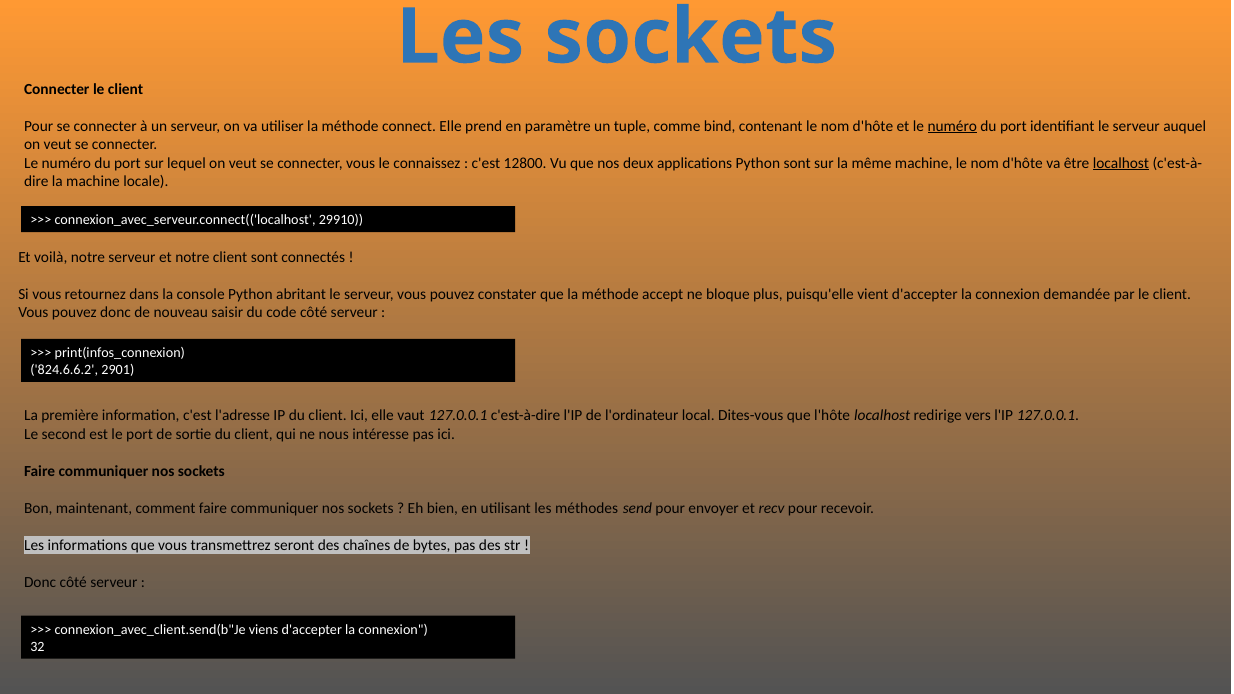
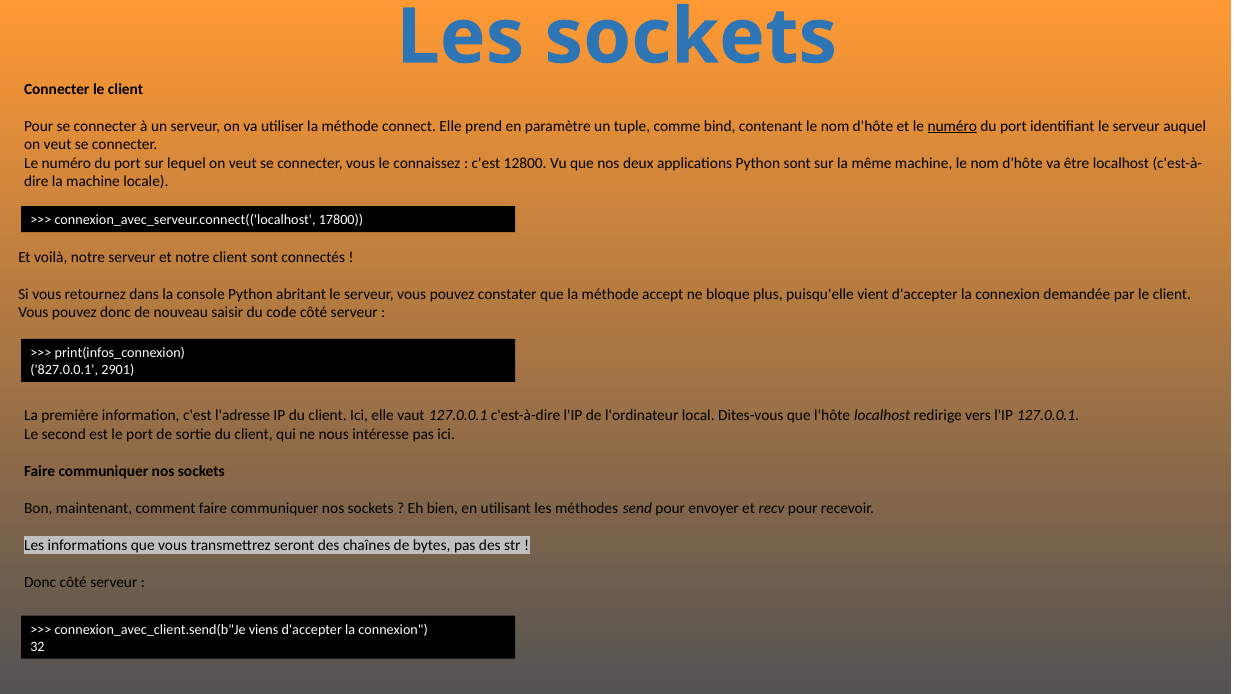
localhost underline: present -> none (1121, 163)
29910: 29910 -> 17800 (341, 220)
824.6.6.2: 824.6.6.2 -> 827.0.0.1 (64, 370)
